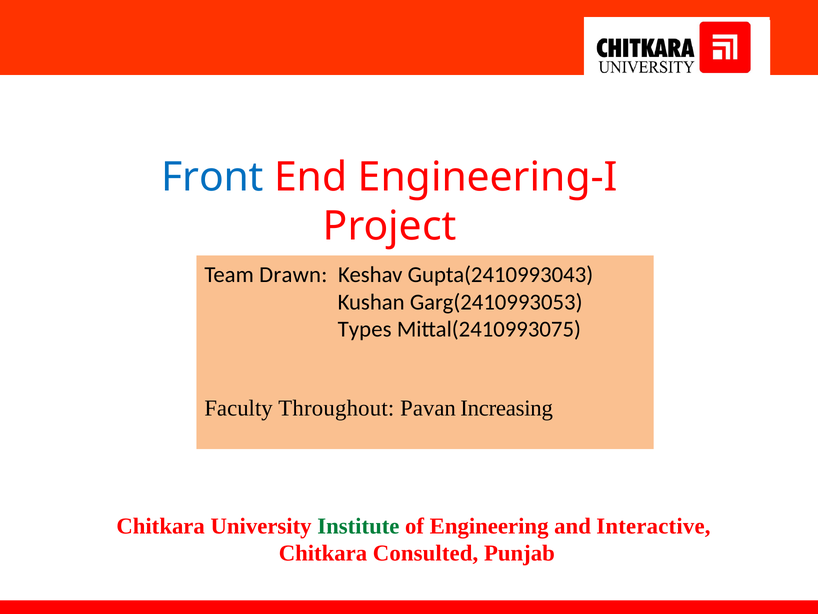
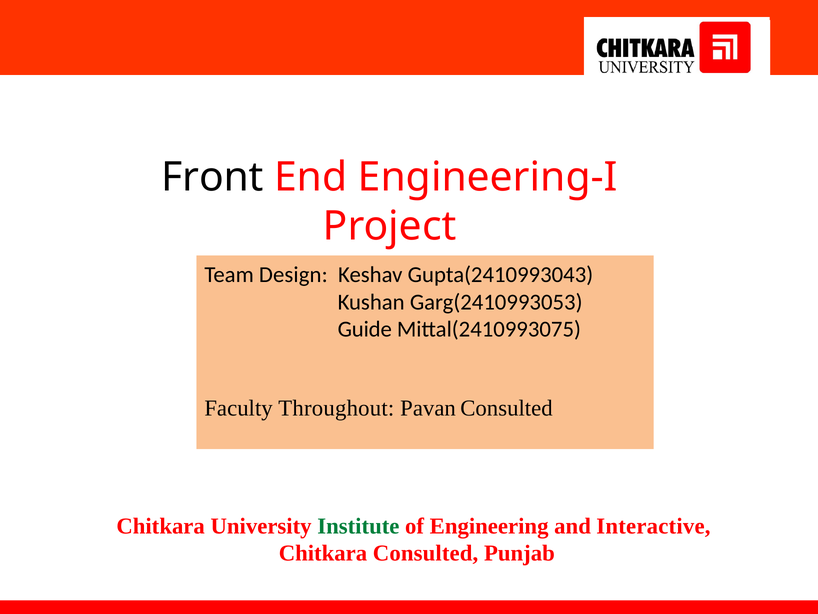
Front colour: blue -> black (213, 177)
Drawn: Drawn -> Design (293, 274)
Types: Types -> Guide (365, 329)
Pavan Increasing: Increasing -> Consulted (506, 408)
